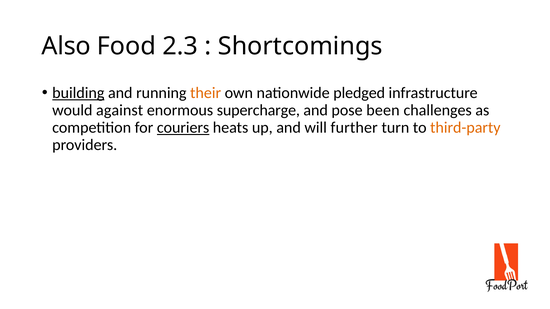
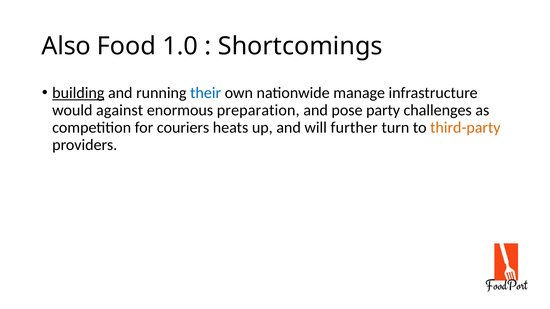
2.3: 2.3 -> 1.0 (180, 46)
their colour: orange -> blue (206, 93)
pledged: pledged -> manage (359, 93)
supercharge: supercharge -> preparation (258, 110)
been: been -> party (383, 110)
couriers underline: present -> none (183, 128)
